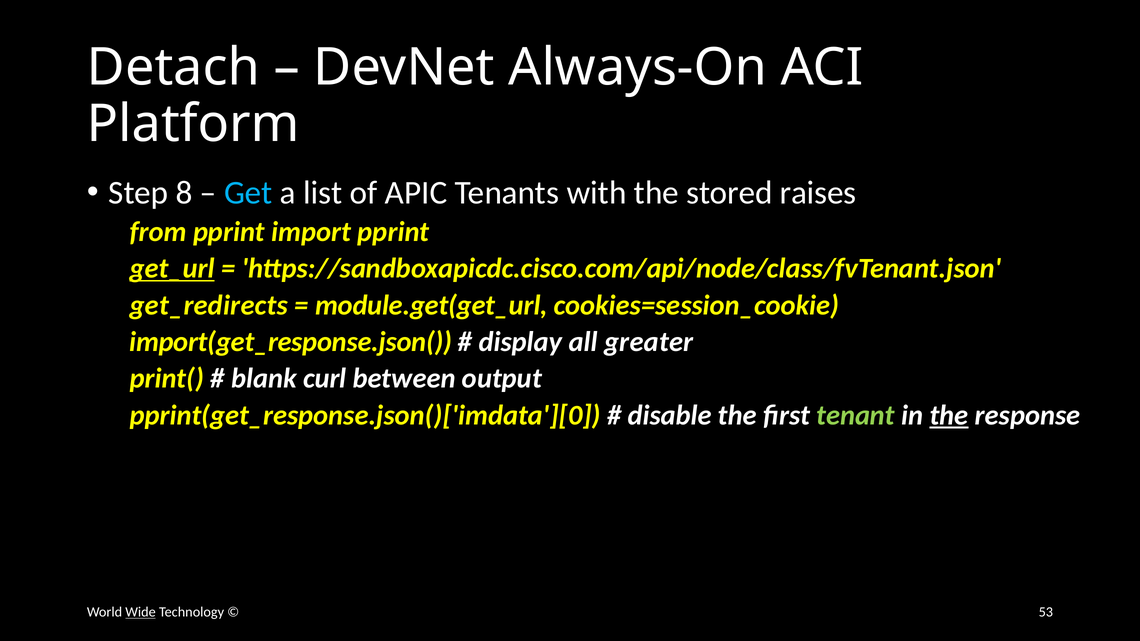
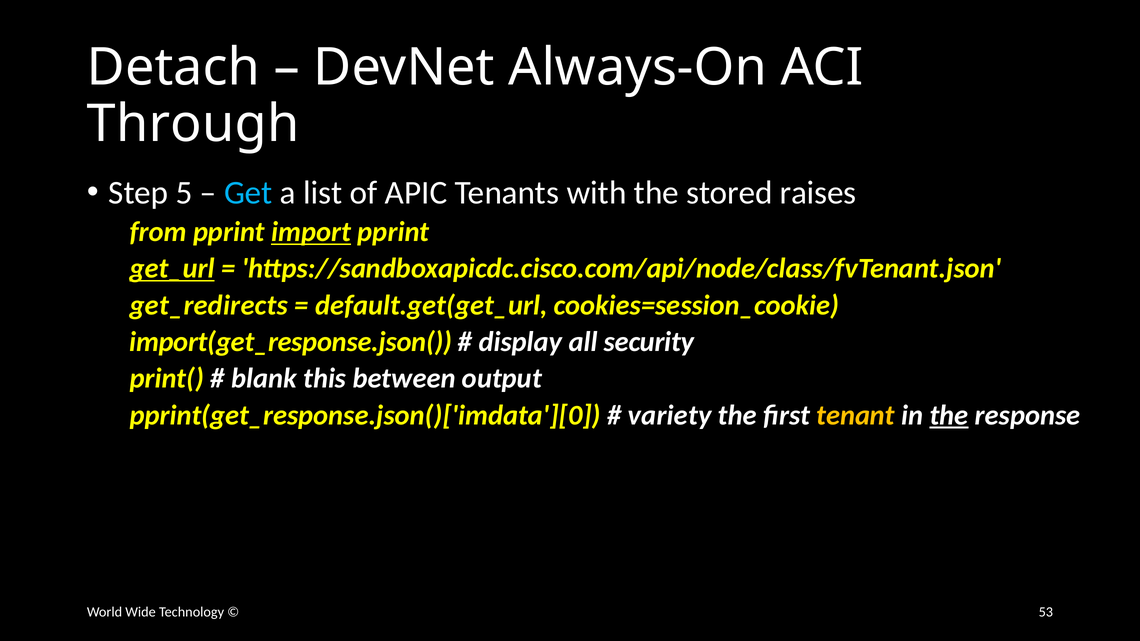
Platform: Platform -> Through (193, 124)
8: 8 -> 5 (184, 193)
import underline: none -> present (311, 232)
module.get(get_url: module.get(get_url -> default.get(get_url (431, 305)
greater: greater -> security (649, 342)
curl: curl -> this (325, 379)
disable: disable -> variety (670, 415)
tenant colour: light green -> yellow (856, 415)
Wide underline: present -> none (141, 612)
